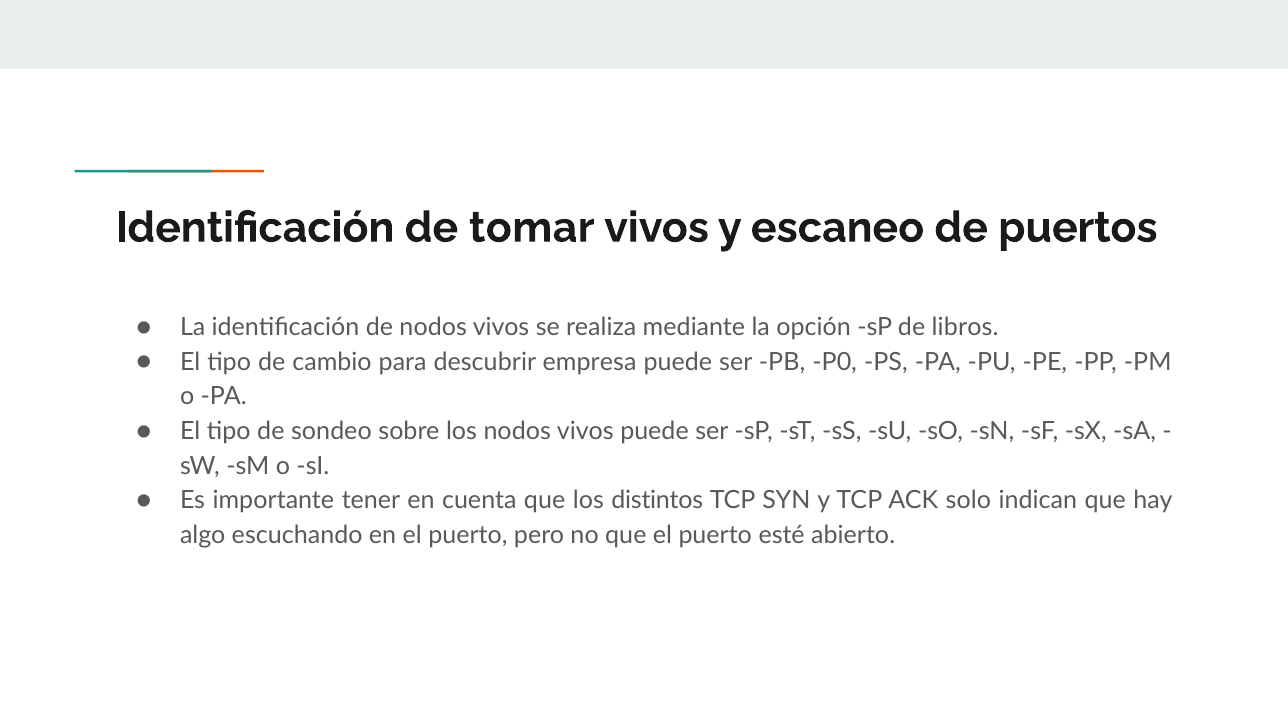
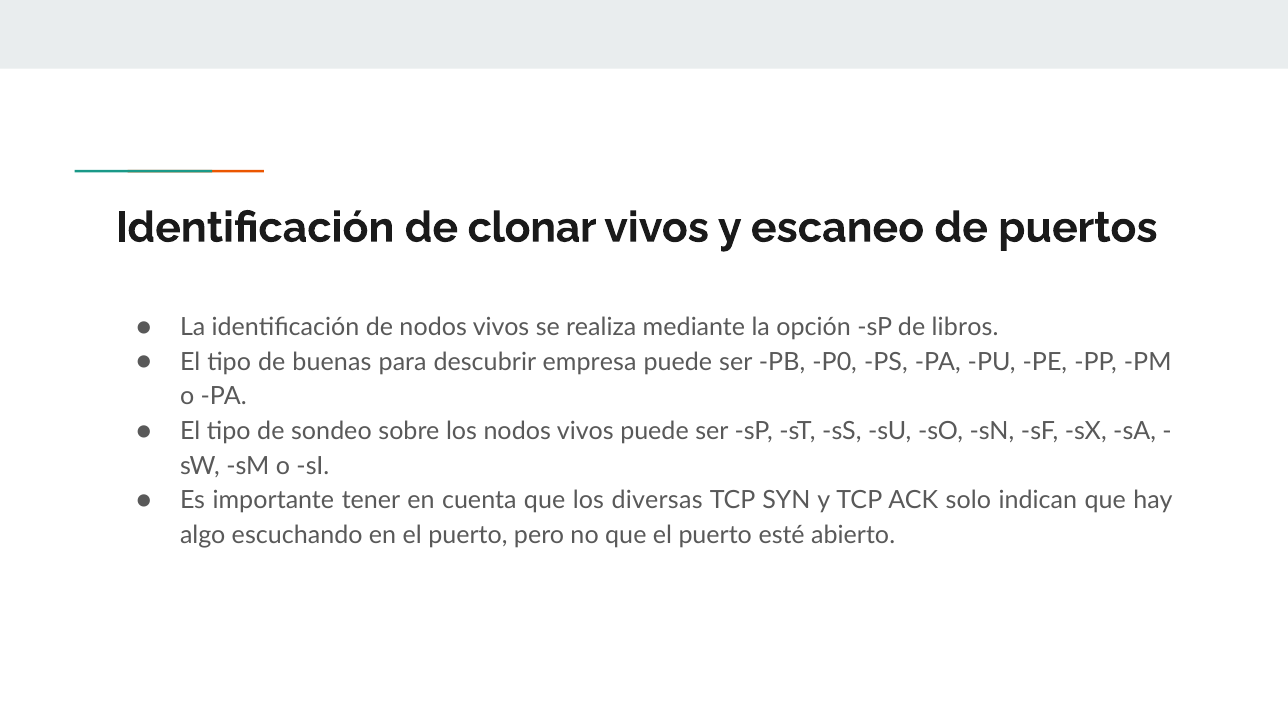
tomar: tomar -> clonar (532, 227)
cambio: cambio -> buenas (332, 362)
distintos: distintos -> diversas (657, 500)
